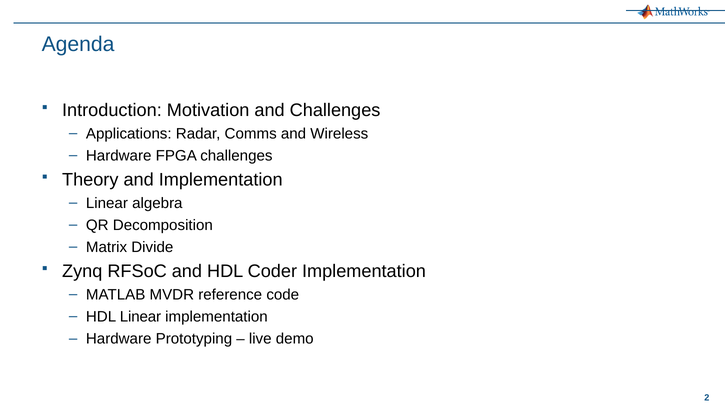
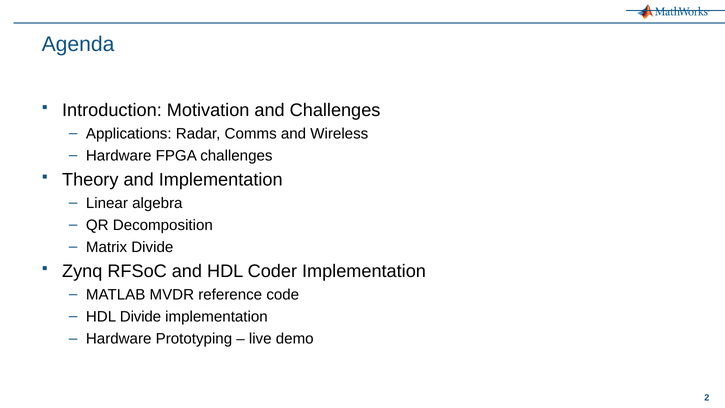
HDL Linear: Linear -> Divide (141, 317)
